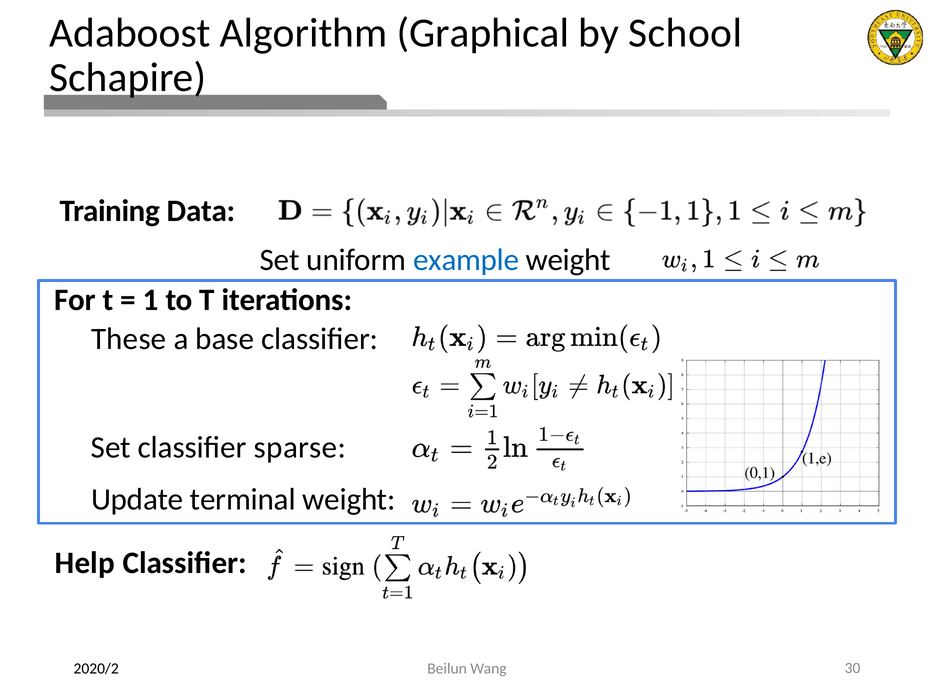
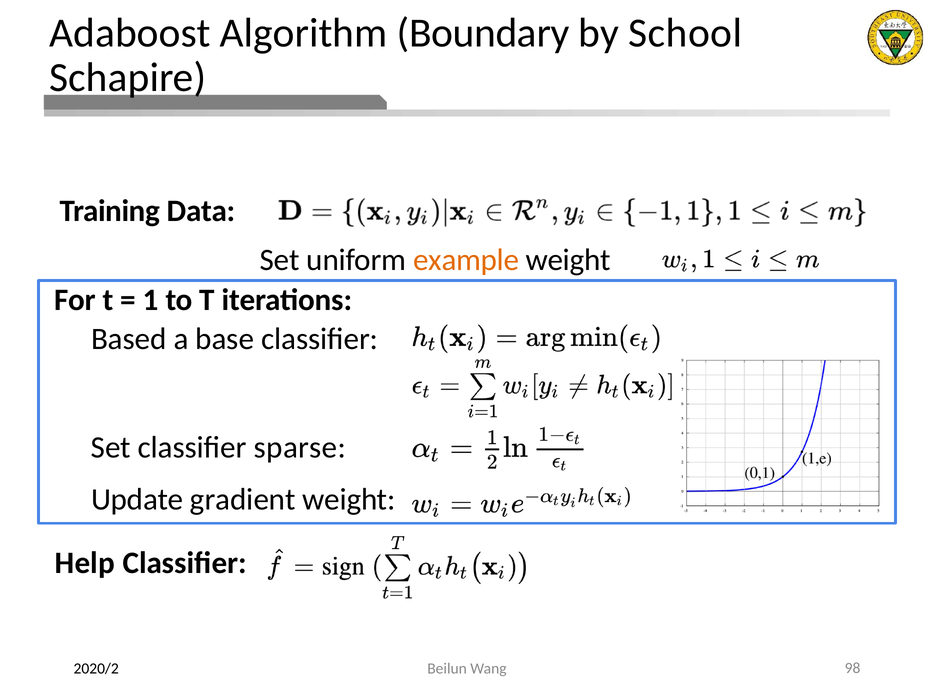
Graphical: Graphical -> Boundary (483, 33)
example colour: blue -> orange (466, 260)
These: These -> Based (129, 339)
terminal: terminal -> gradient (243, 500)
30: 30 -> 98 (853, 669)
